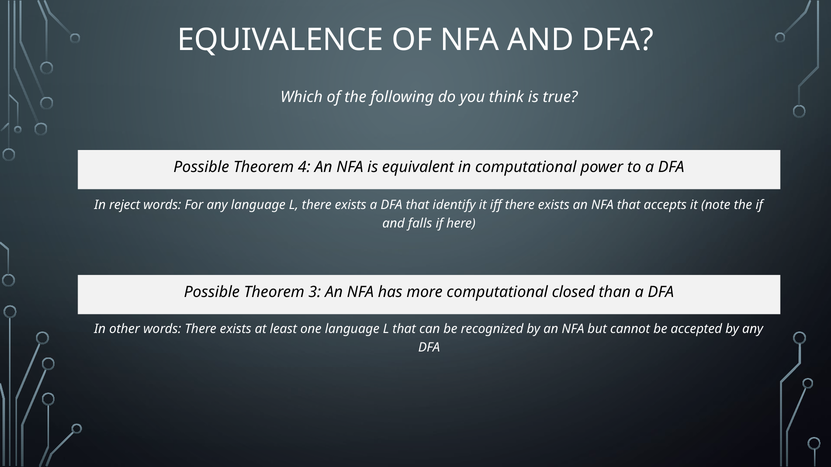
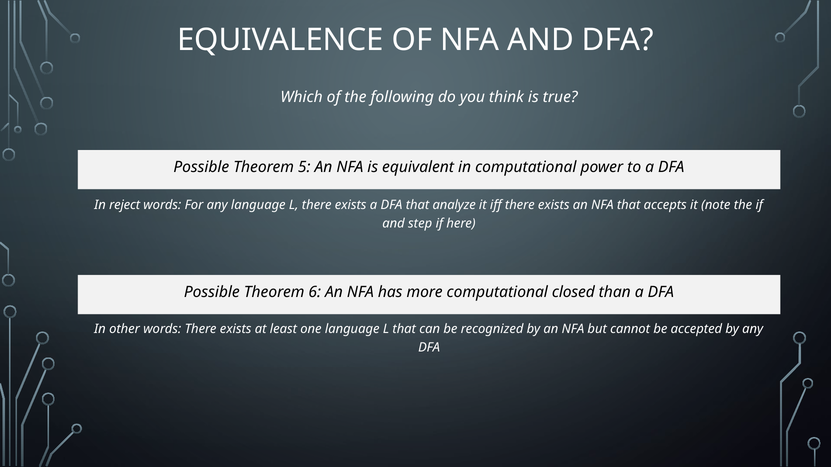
4: 4 -> 5 (304, 167)
identify: identify -> analyze (454, 205)
falls: falls -> step (420, 224)
3: 3 -> 6 (315, 293)
